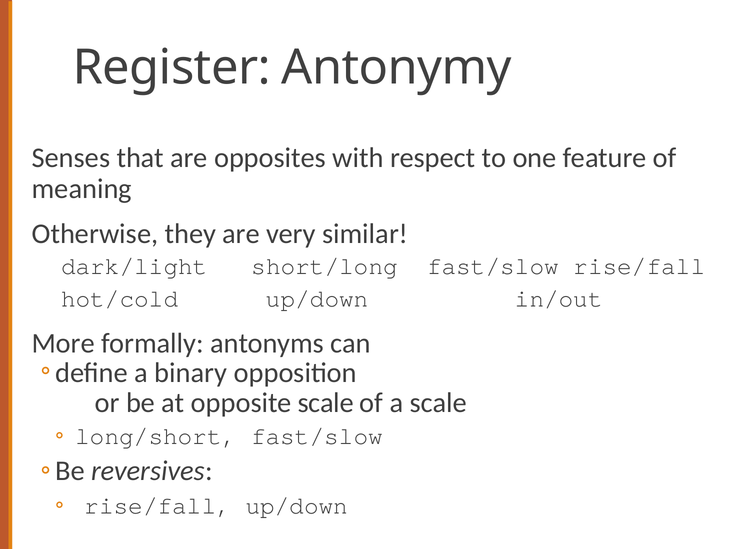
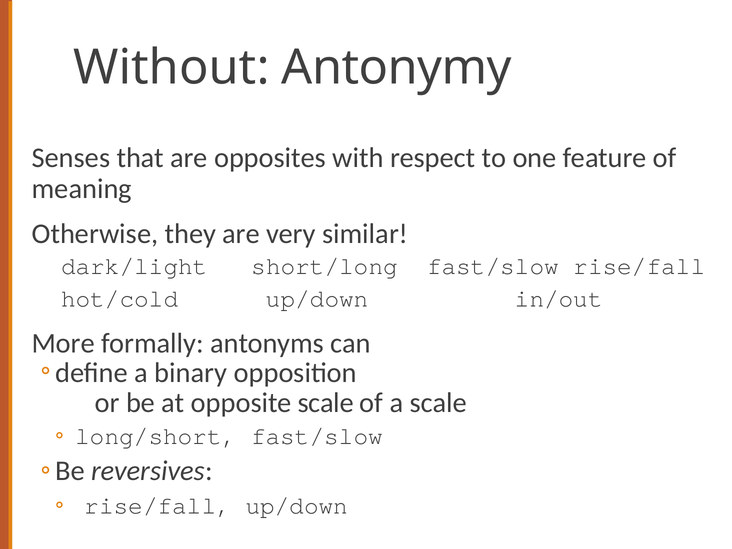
Register: Register -> Without (171, 68)
